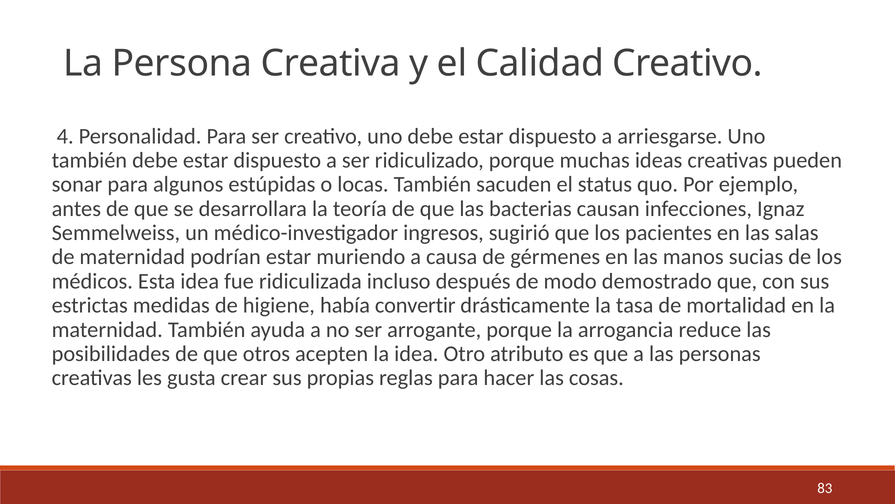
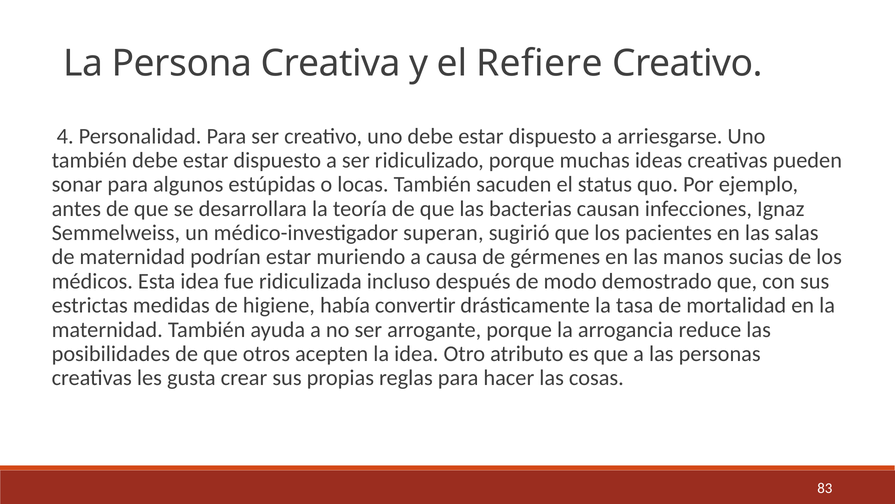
Calidad: Calidad -> Refiere (539, 63)
ingresos: ingresos -> superan (443, 233)
